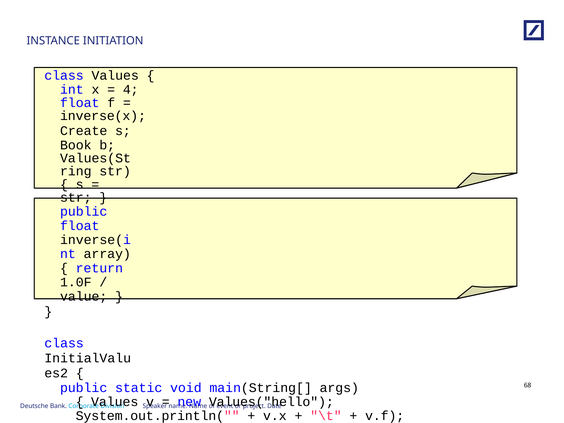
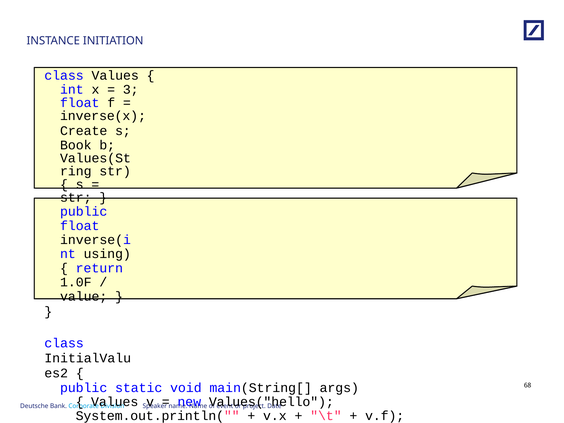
4: 4 -> 3 (131, 90)
array: array -> using (107, 254)
